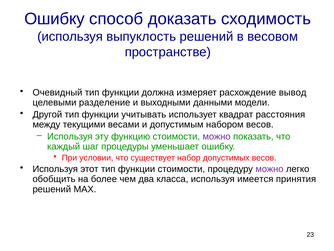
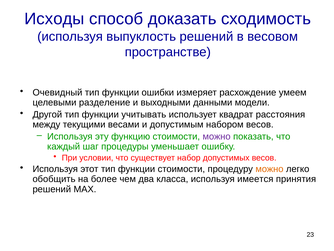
Ошибку: Ошибку -> Исходы (54, 19)
должна: должна -> ошибки (158, 92)
вывод: вывод -> умеем (293, 92)
можно colour: purple -> orange (269, 169)
